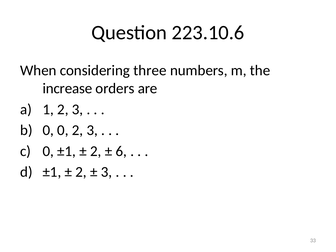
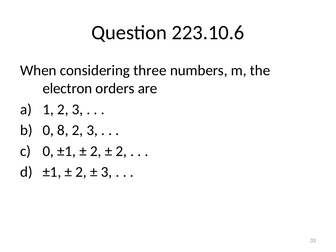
increase: increase -> electron (67, 88)
0 0: 0 -> 8 (63, 130)
6: 6 -> 2 (121, 151)
